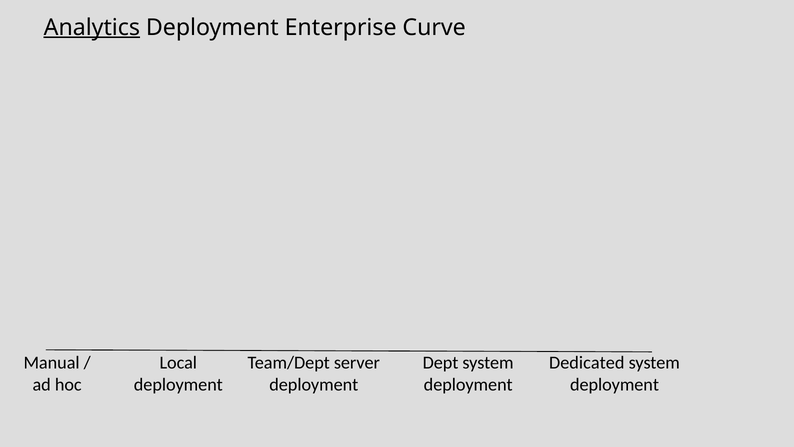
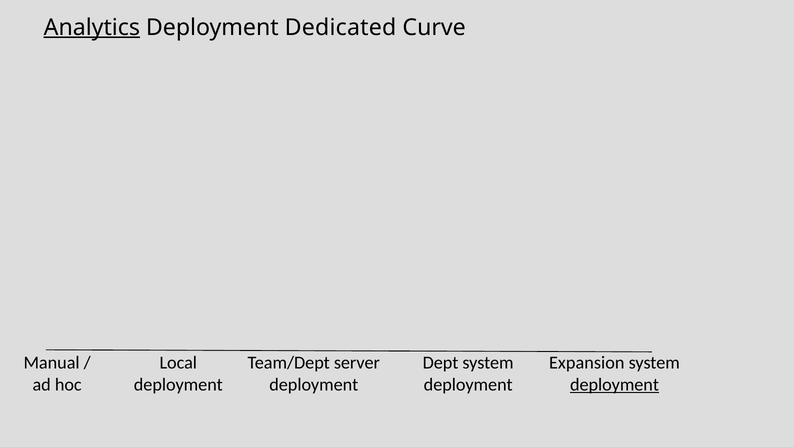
Enterprise: Enterprise -> Dedicated (340, 27)
Dedicated: Dedicated -> Expansion (587, 363)
deployment underline: none -> present (614, 384)
